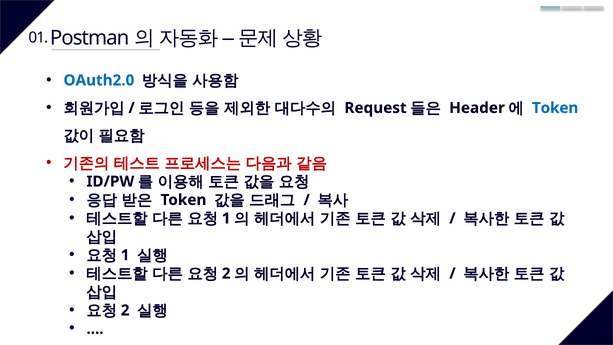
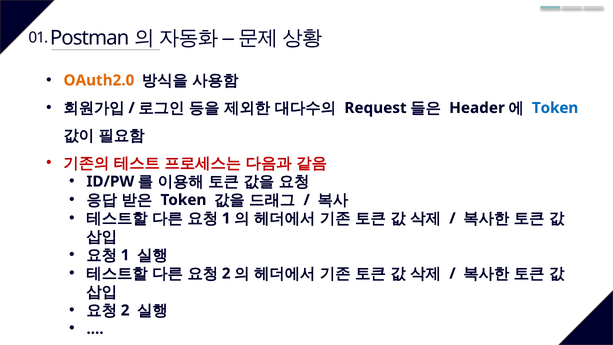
OAuth2.0 colour: blue -> orange (99, 80)
